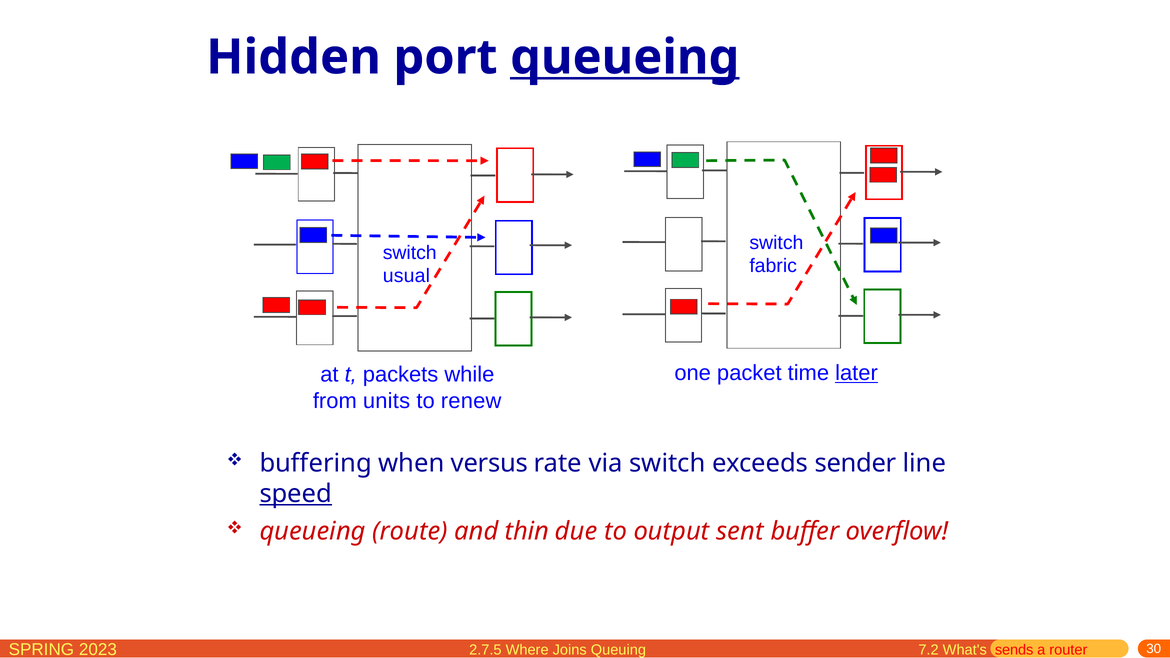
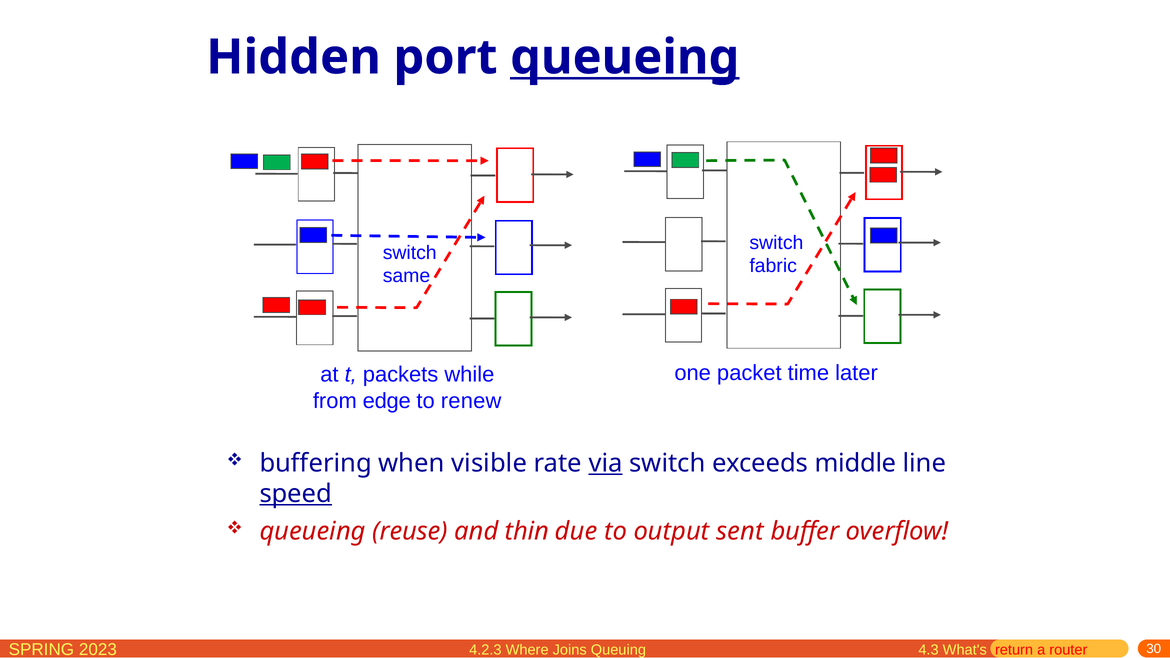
usual: usual -> same (407, 276)
later underline: present -> none (856, 373)
units: units -> edge (387, 401)
versus: versus -> visible (489, 463)
via underline: none -> present (606, 463)
sender: sender -> middle (856, 463)
route: route -> reuse (410, 531)
2.7.5: 2.7.5 -> 4.2.3 (485, 650)
7.2: 7.2 -> 4.3 (929, 650)
sends: sends -> return (1014, 650)
